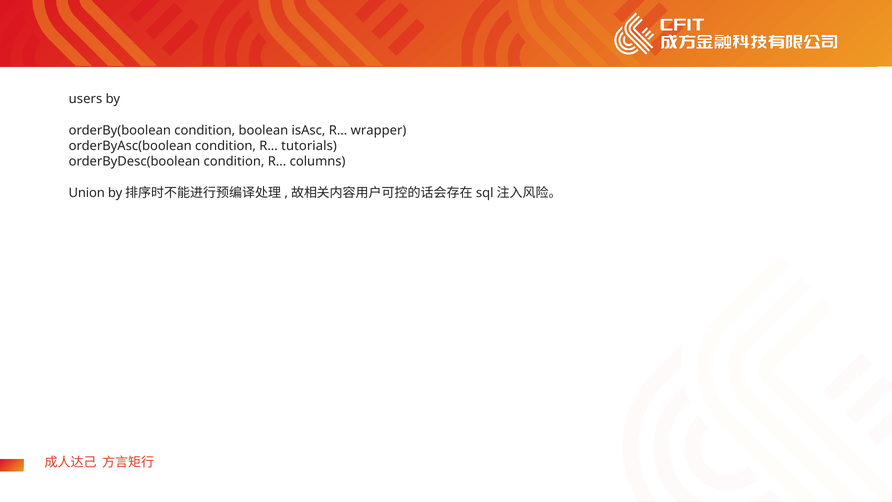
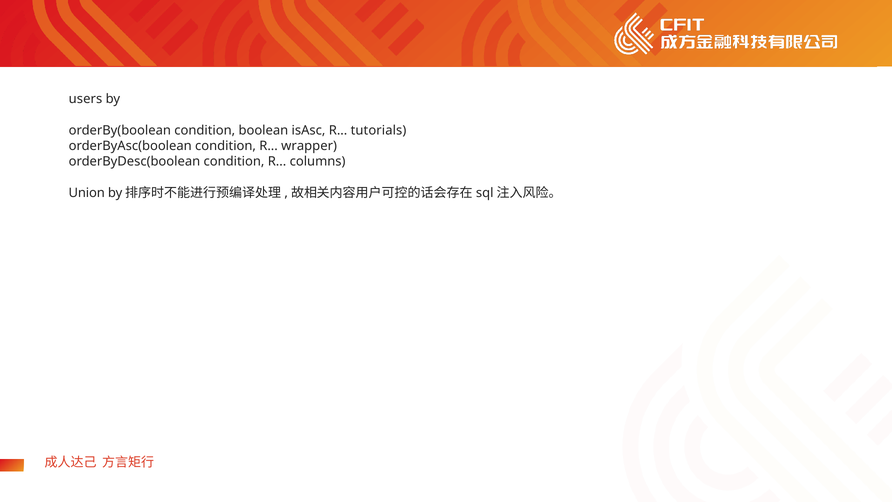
wrapper: wrapper -> tutorials (378, 130)
tutorials: tutorials -> wrapper (309, 146)
